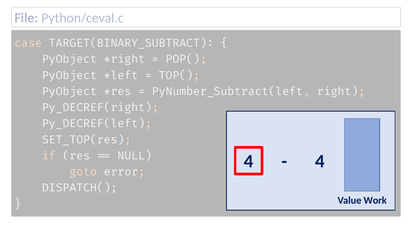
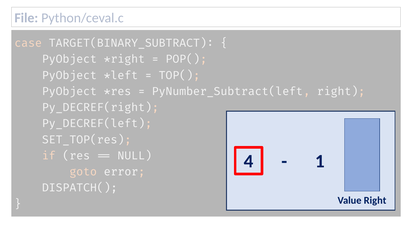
4: 4 -> 1 (320, 161)
Value Work: Work -> Right (375, 200)
